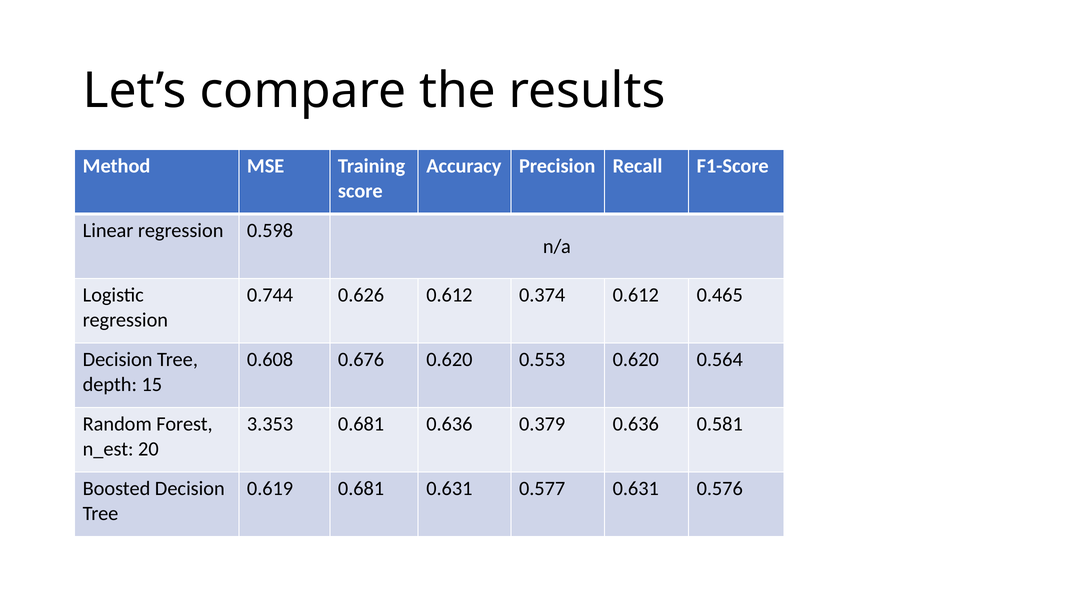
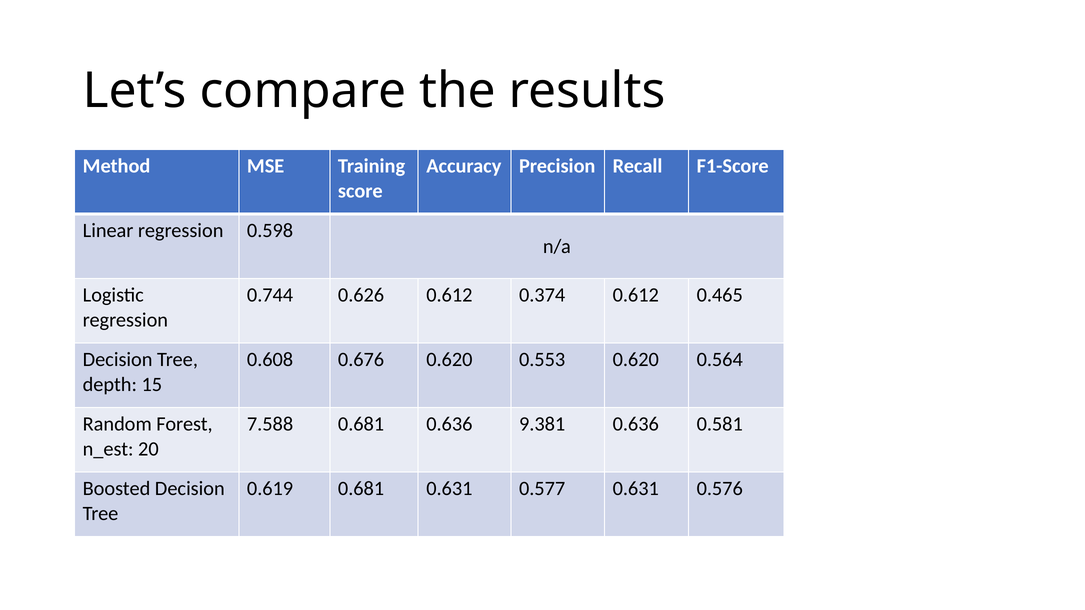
3.353: 3.353 -> 7.588 (270, 424)
0.379: 0.379 -> 9.381 (542, 424)
